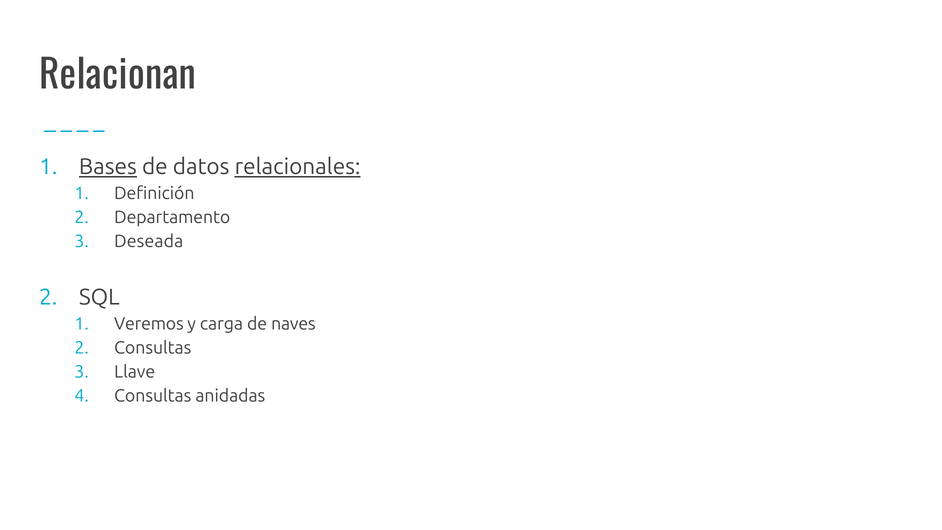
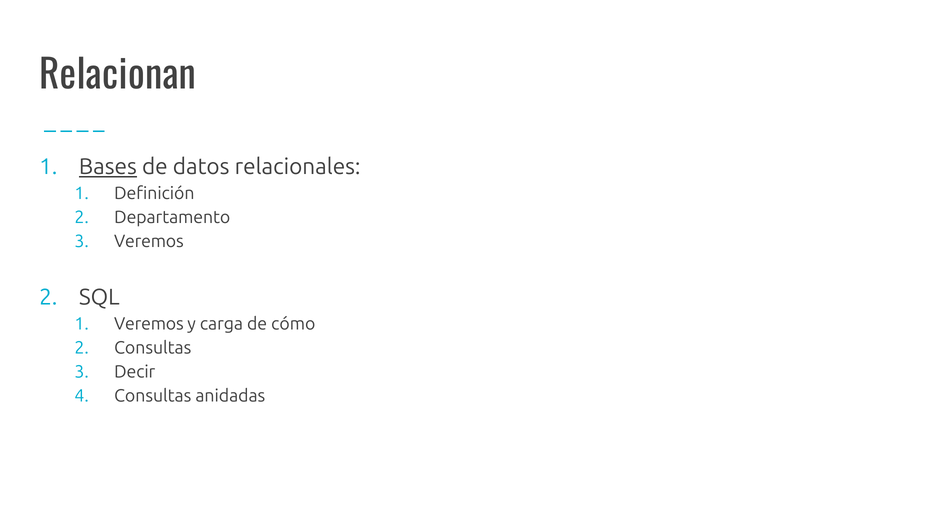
relacionales underline: present -> none (298, 167)
Deseada: Deseada -> Veremos (149, 242)
naves: naves -> cómo (293, 324)
Llave: Llave -> Decir (135, 372)
